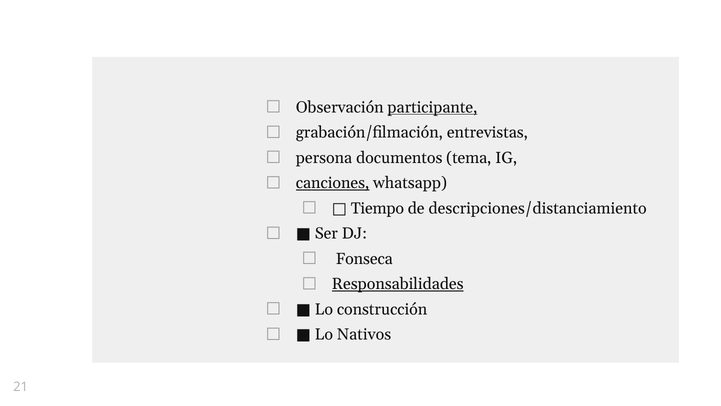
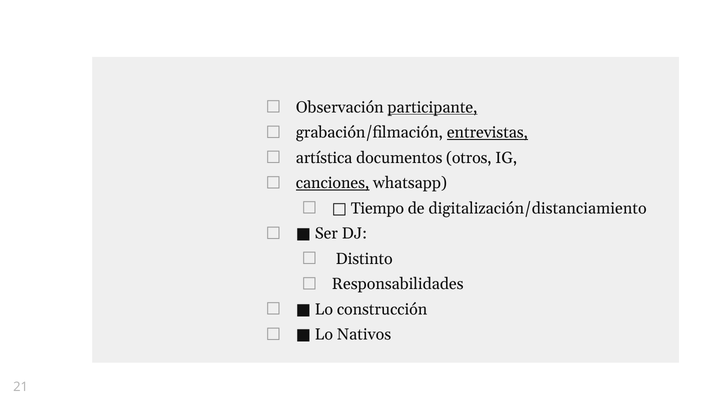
entrevistas underline: none -> present (487, 132)
persona: persona -> artística (324, 158)
tema: tema -> otros (469, 158)
descripciones/distanciamiento: descripciones/distanciamiento -> digitalización/distanciamiento (538, 208)
Fonseca: Fonseca -> Distinto (364, 259)
Responsabilidades underline: present -> none (398, 284)
